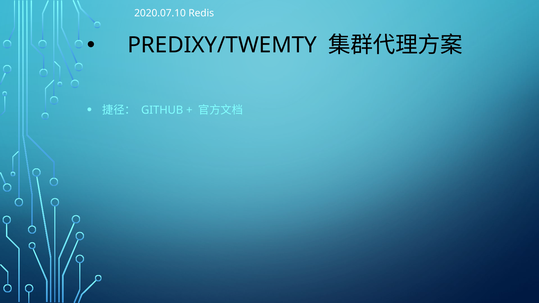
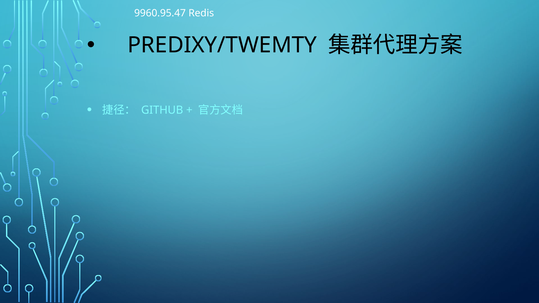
2020.07.10: 2020.07.10 -> 9960.95.47 (160, 13)
